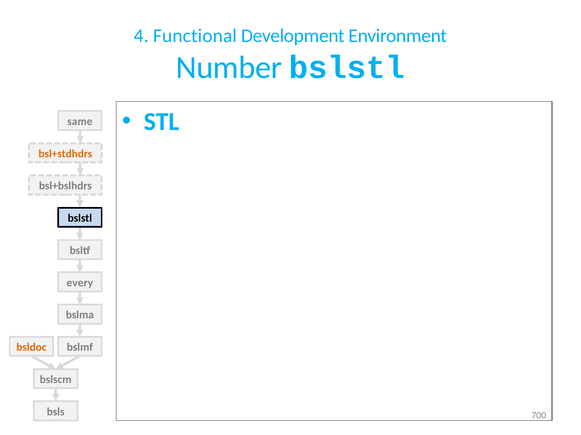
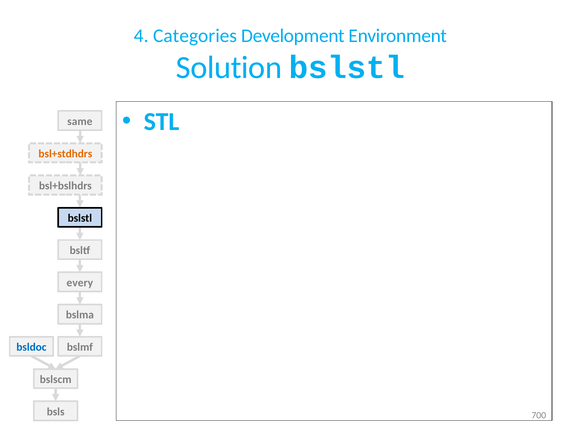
Functional: Functional -> Categories (195, 36)
Number: Number -> Solution (229, 68)
bsldoc colour: orange -> blue (31, 348)
